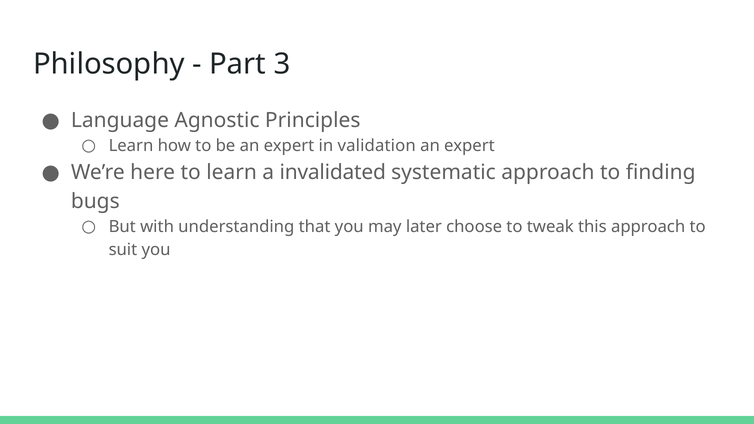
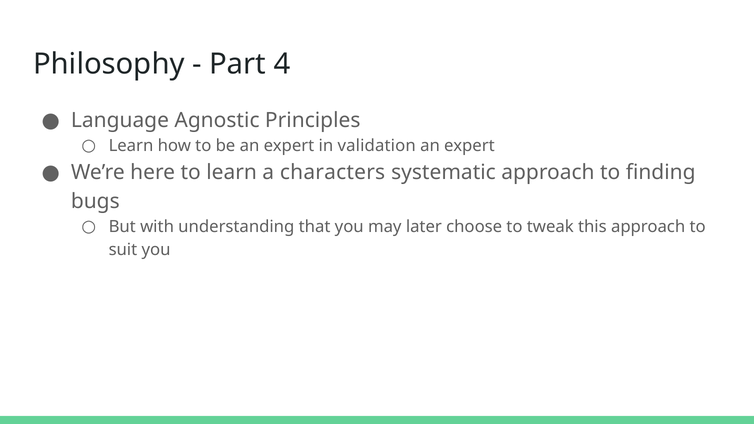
3: 3 -> 4 (282, 64)
invalidated: invalidated -> characters (333, 172)
